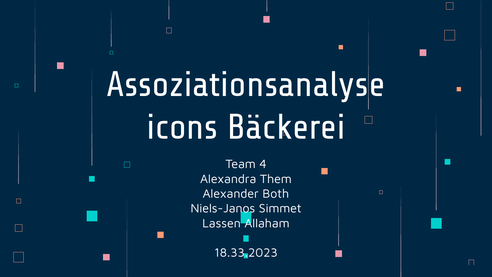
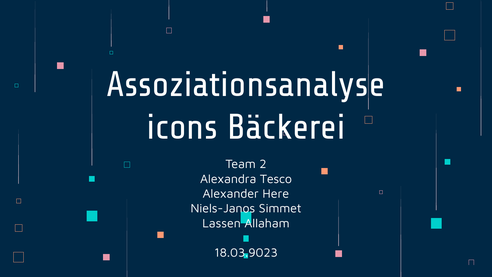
4: 4 -> 2 (263, 164)
Them: Them -> Tesco (276, 179)
Both: Both -> Here (276, 194)
18.33.2023: 18.33.2023 -> 18.03.9023 (246, 253)
